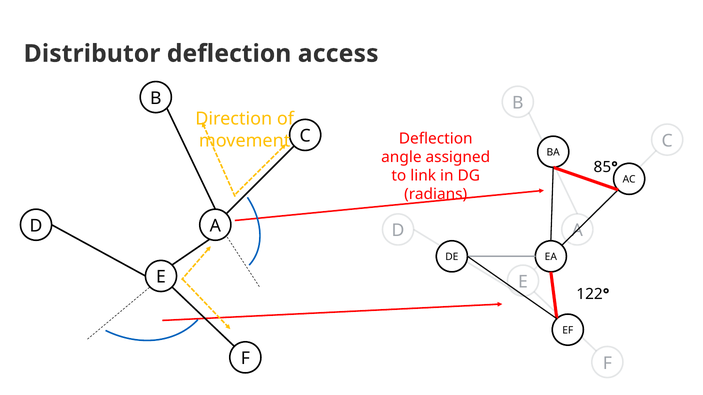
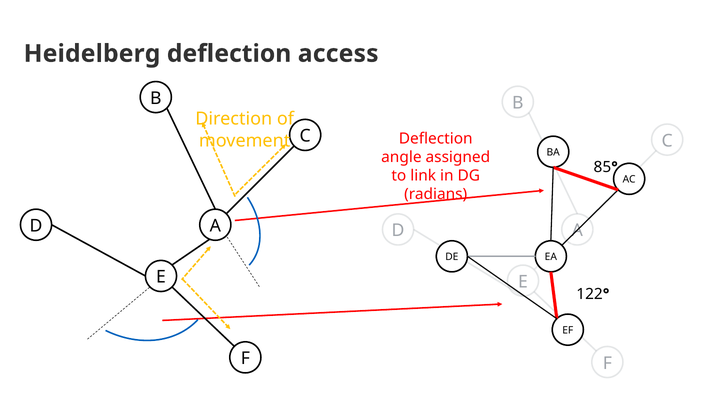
Distributor: Distributor -> Heidelberg (92, 54)
